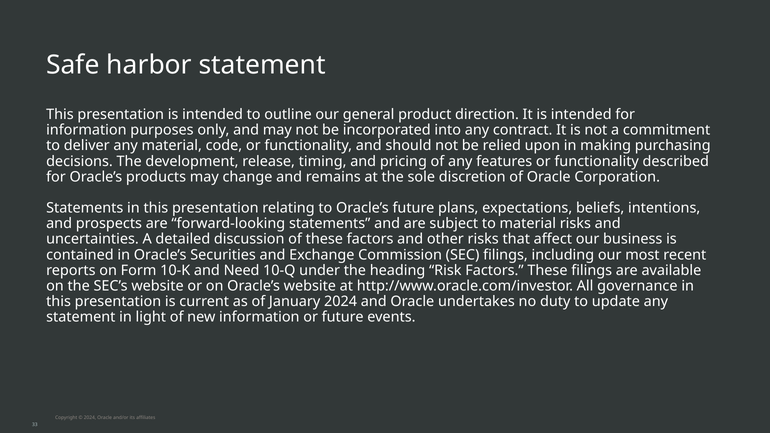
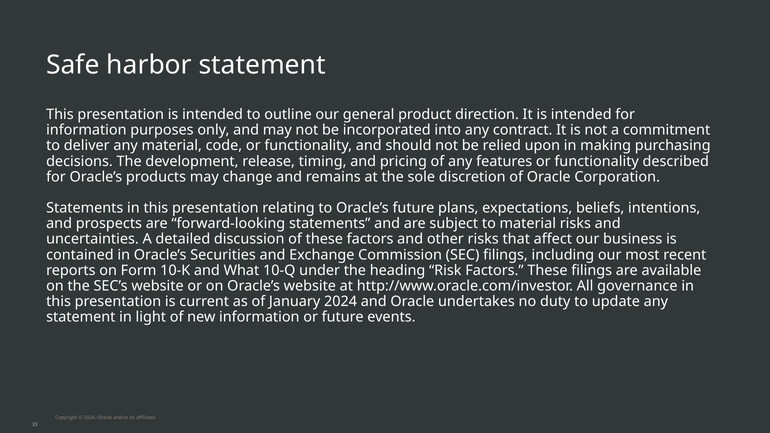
Need: Need -> What (241, 270)
